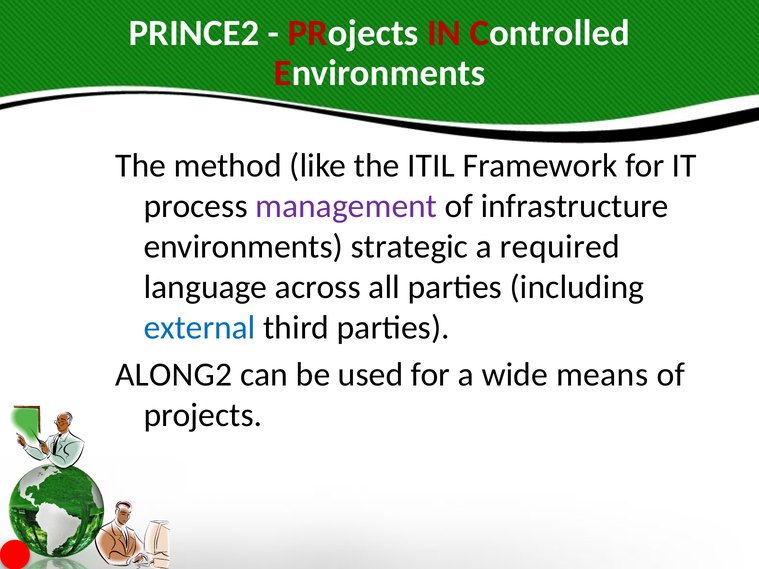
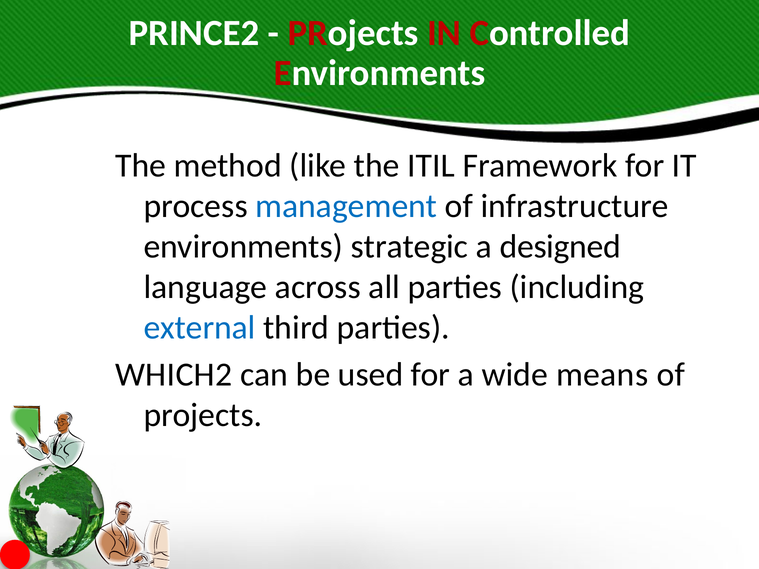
management colour: purple -> blue (346, 206)
required: required -> designed (560, 247)
ALONG2: ALONG2 -> WHICH2 (174, 375)
